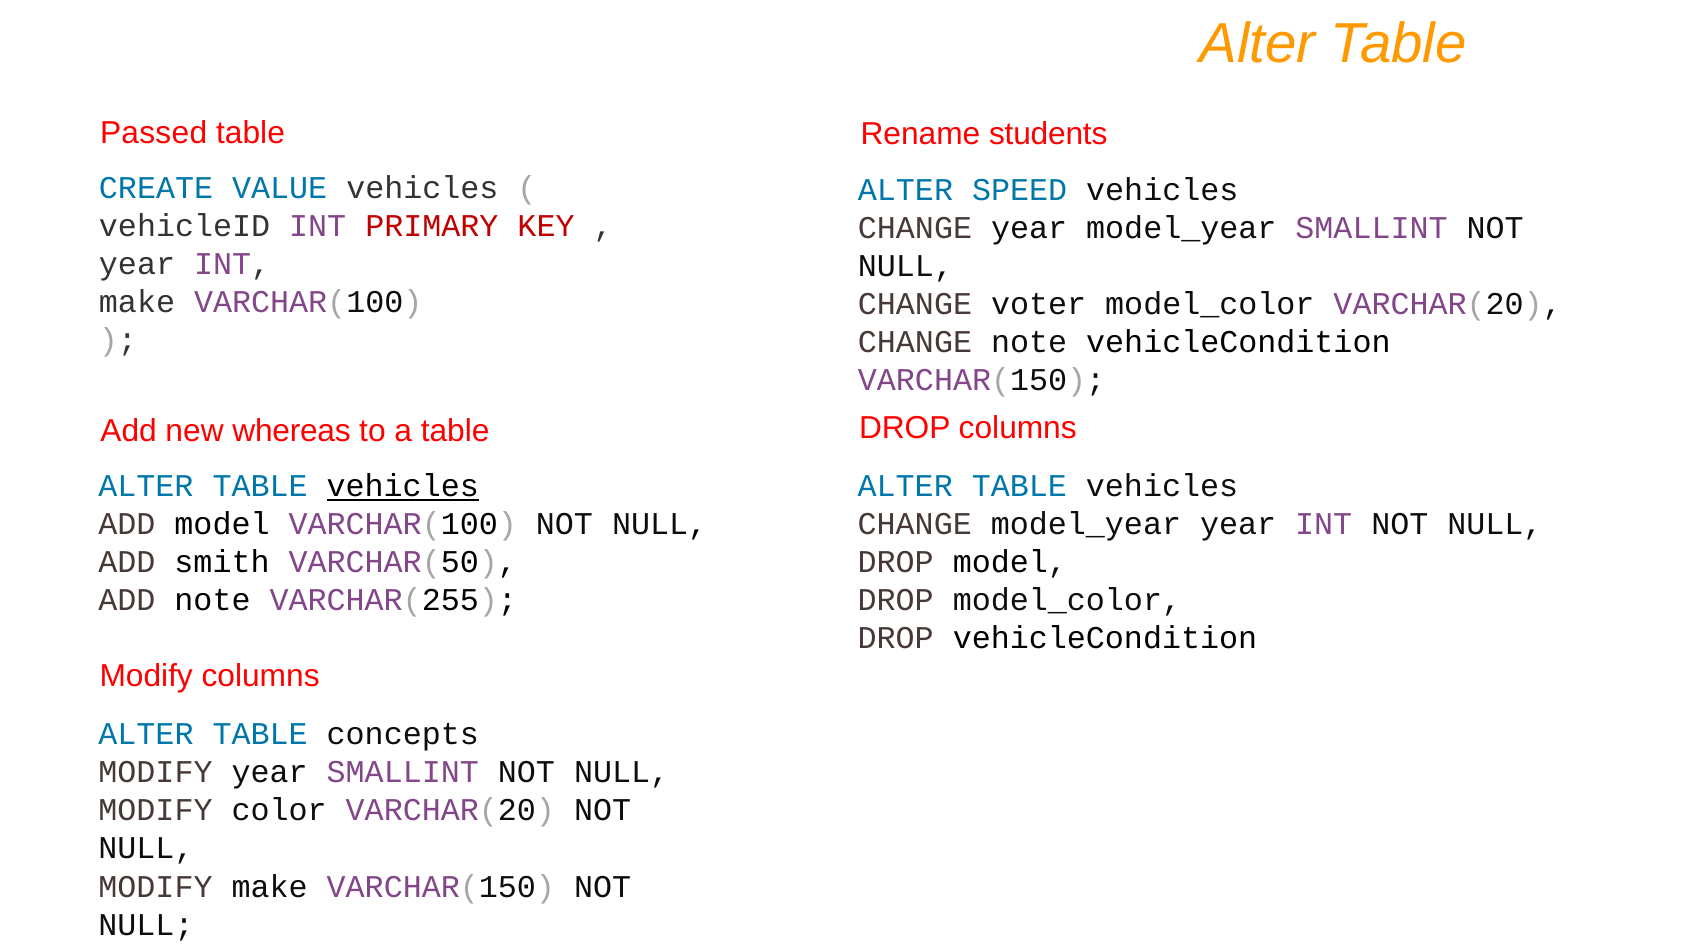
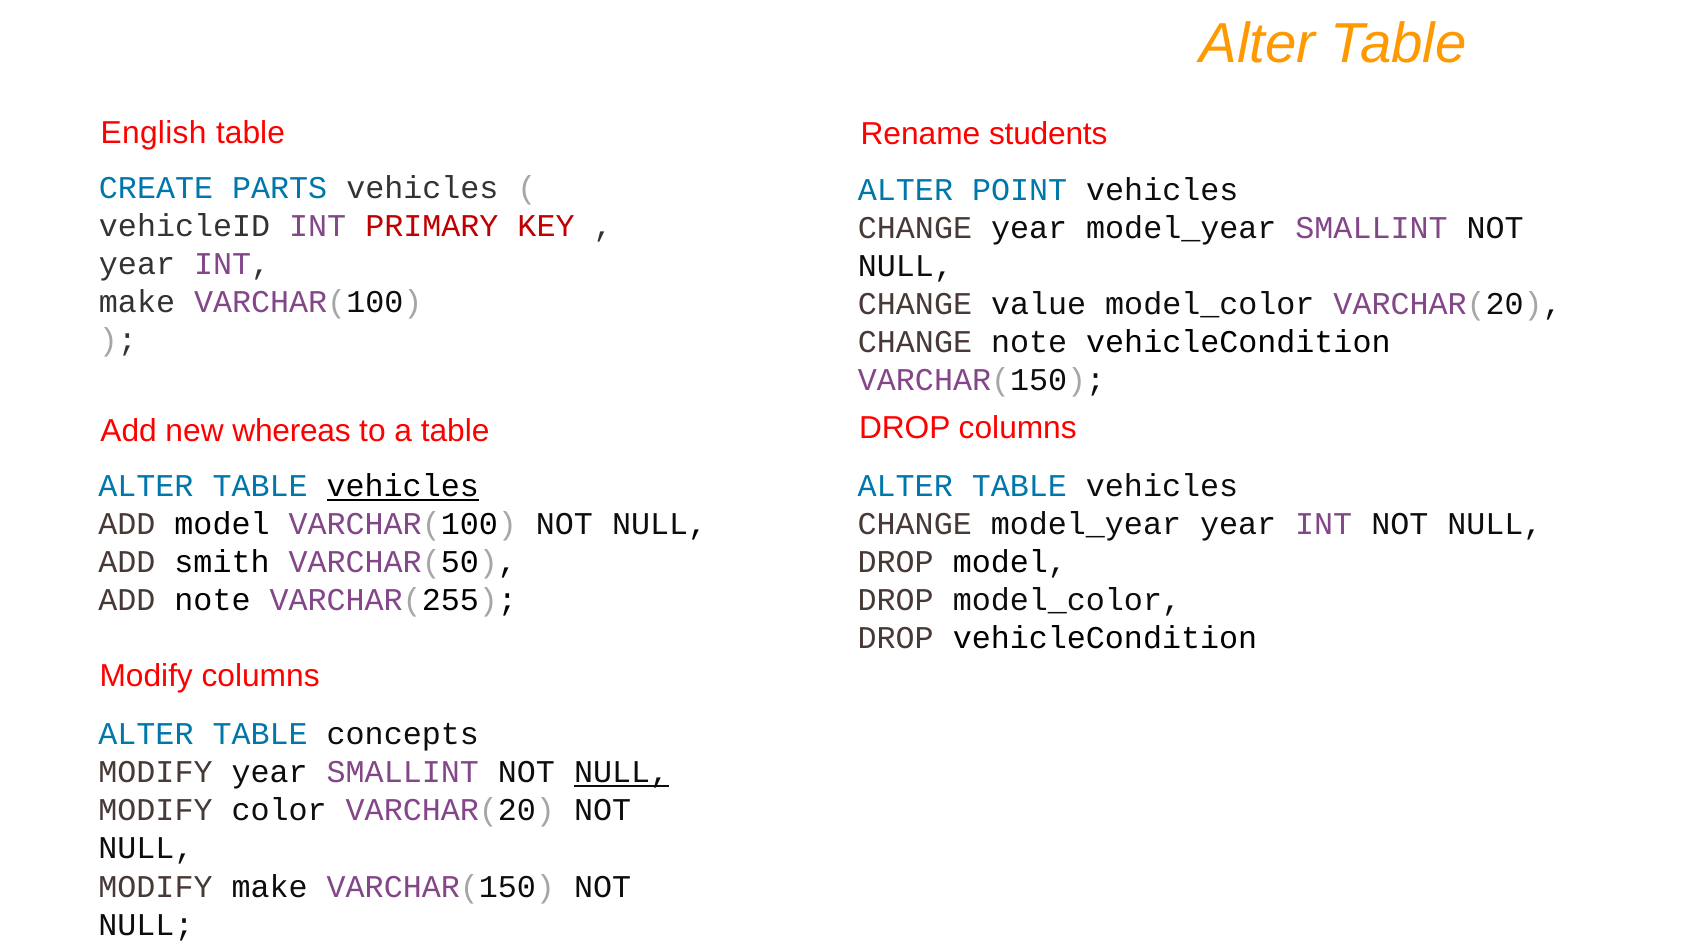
Passed: Passed -> English (154, 133)
VALUE: VALUE -> PARTS (280, 188)
SPEED: SPEED -> POINT (1020, 190)
voter: voter -> value (1039, 304)
NULL underline: none -> present (622, 773)
